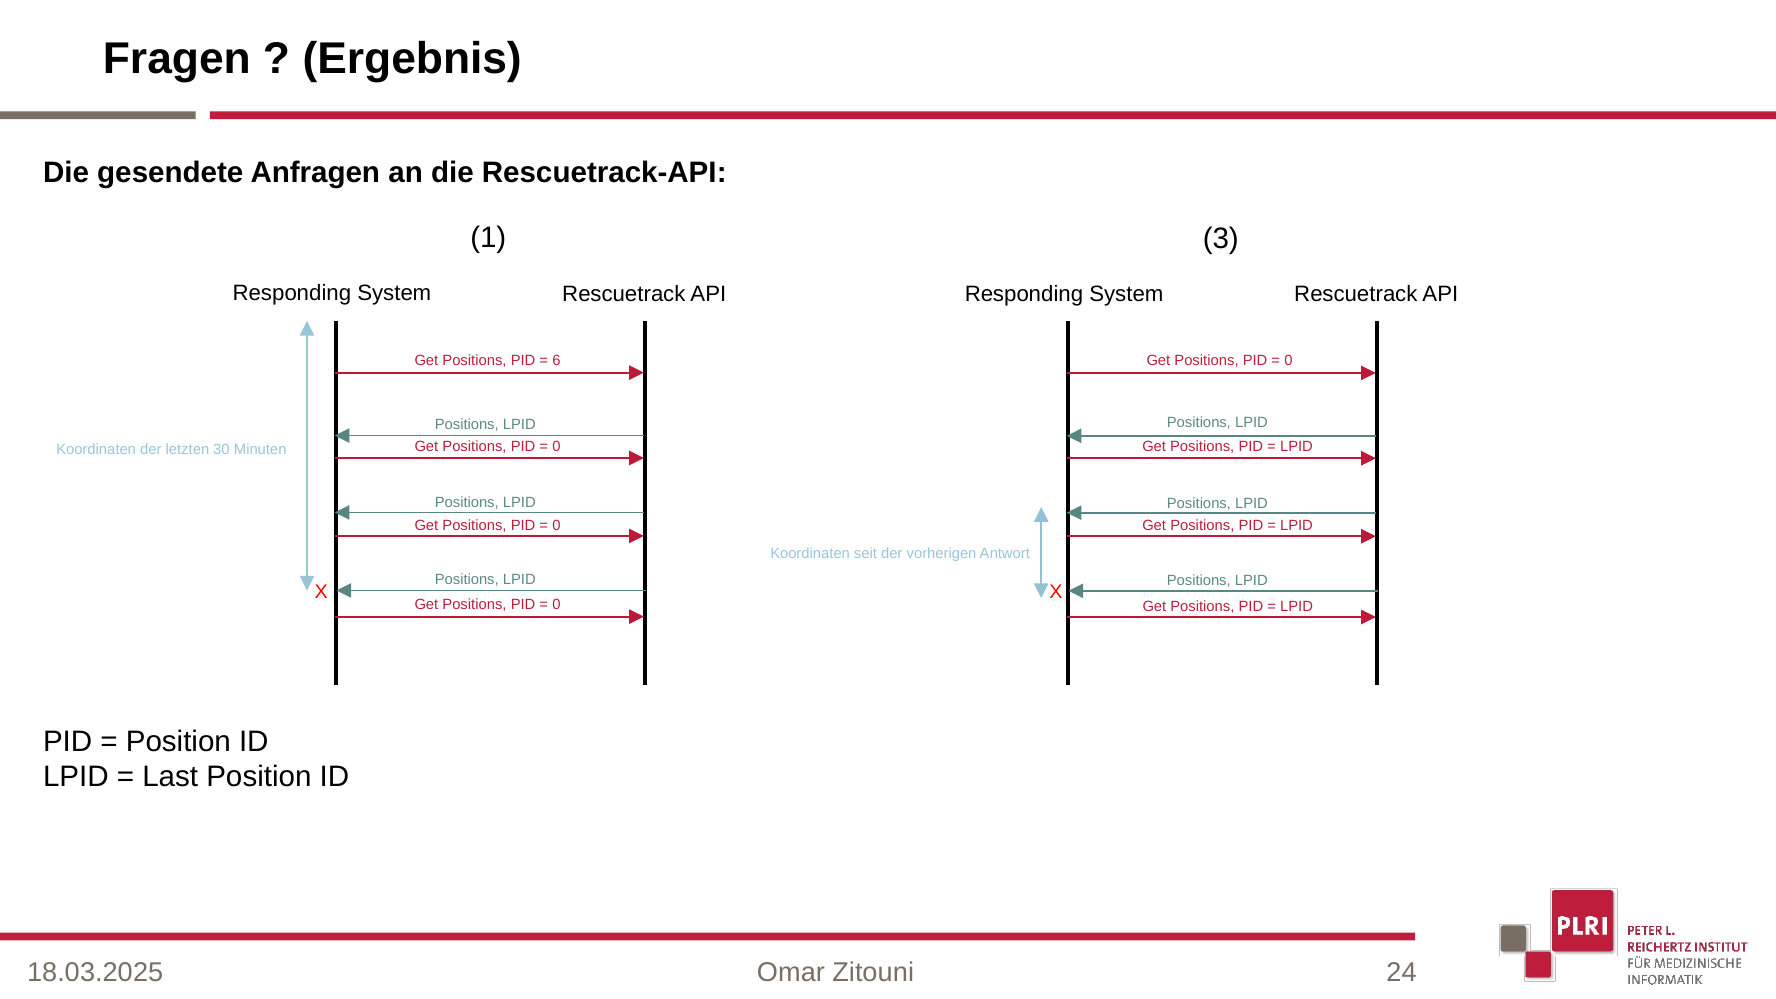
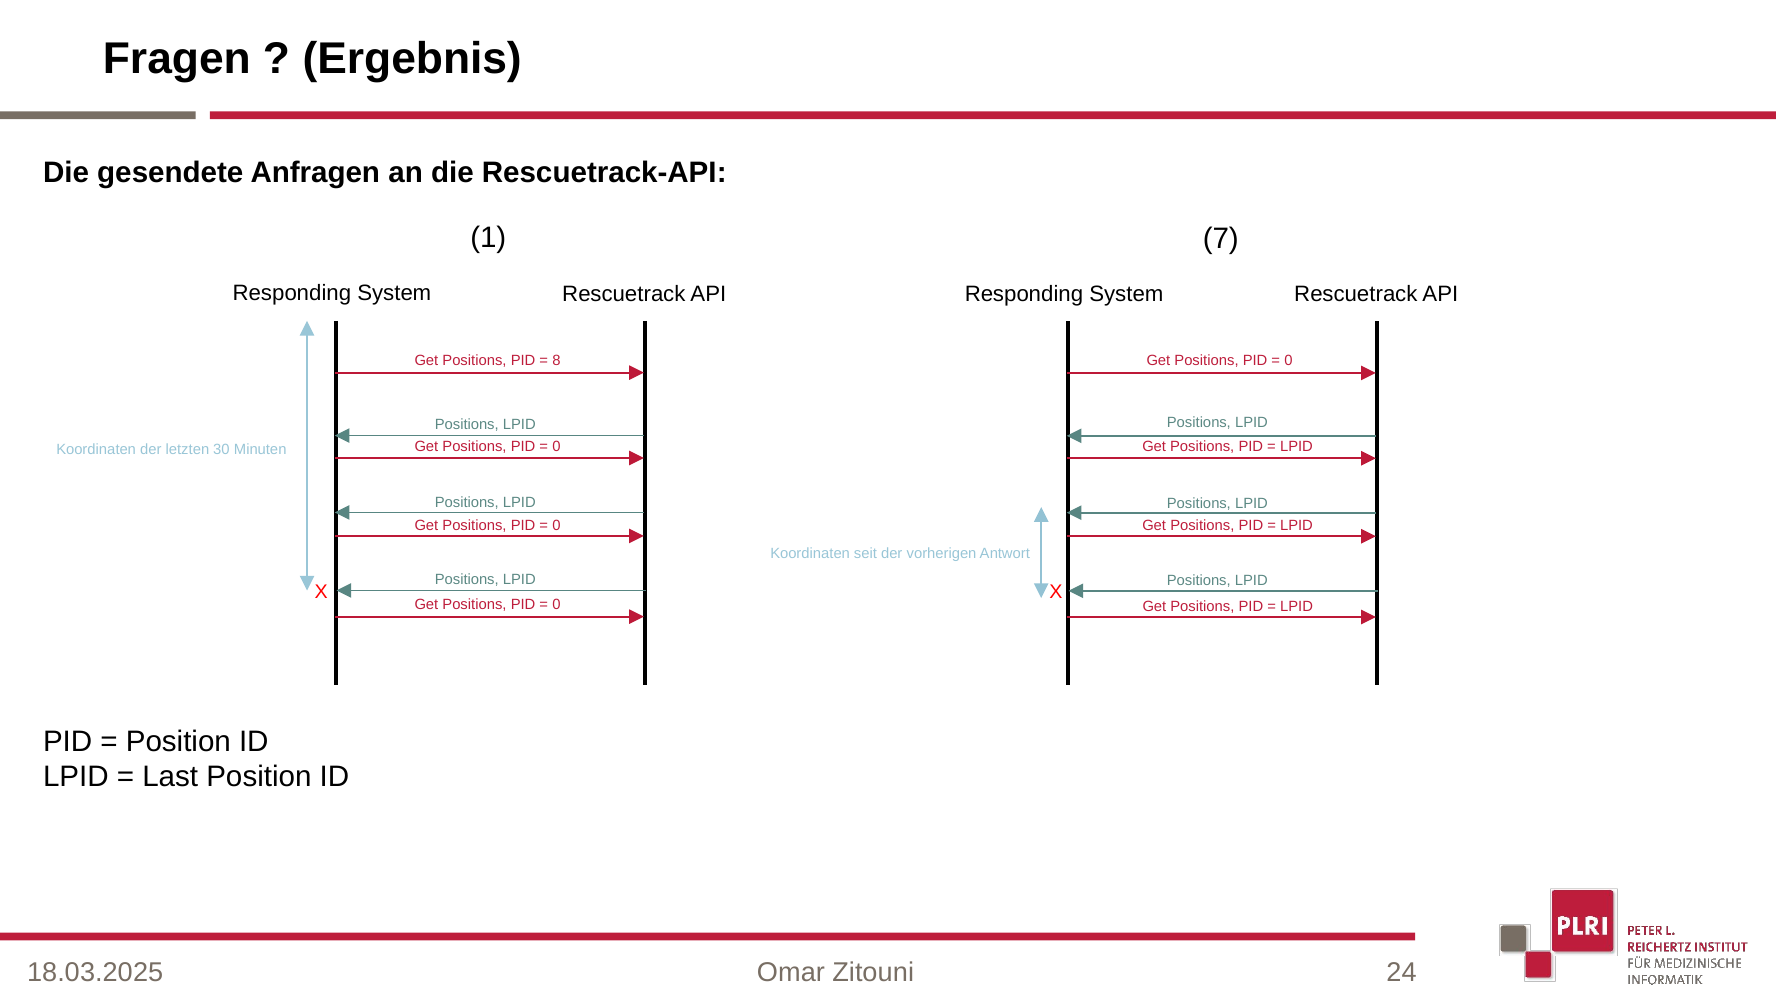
3: 3 -> 7 (1221, 239)
6: 6 -> 8 (556, 360)
